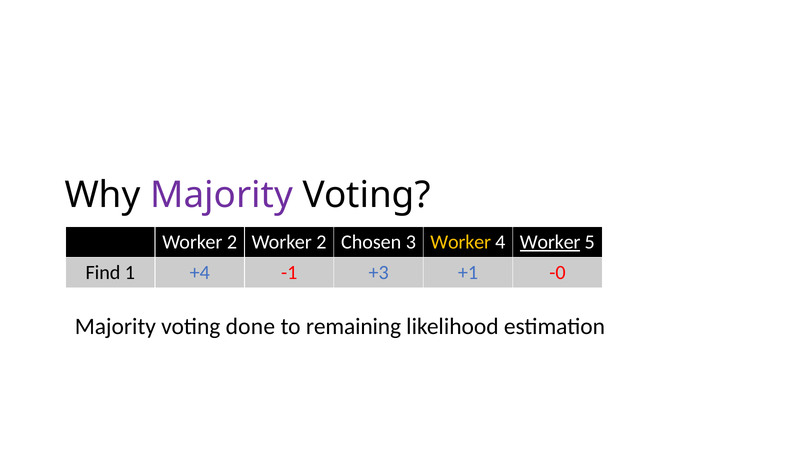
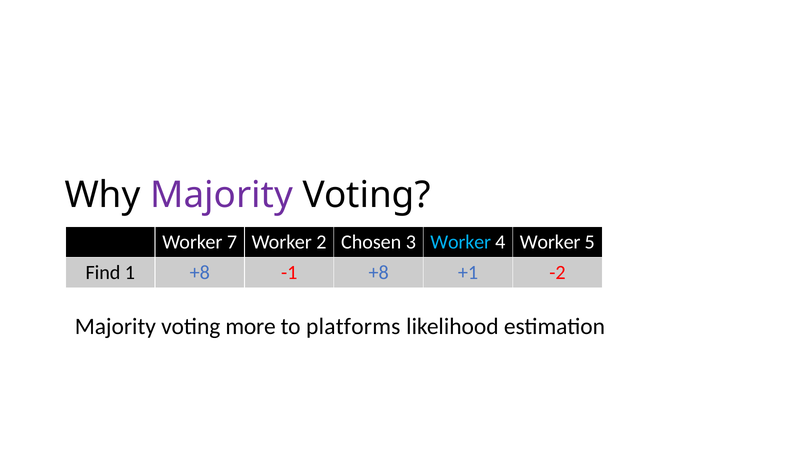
2: 2 -> 7 (232, 242)
Worker colour: yellow -> light blue (461, 242)
Worker underline: present -> none (550, 242)
1 +4: +4 -> +8 (200, 273)
-1 +3: +3 -> +8 (379, 273)
-0: -0 -> -2 (557, 273)
done: done -> more (251, 326)
remaining: remaining -> platforms (353, 326)
